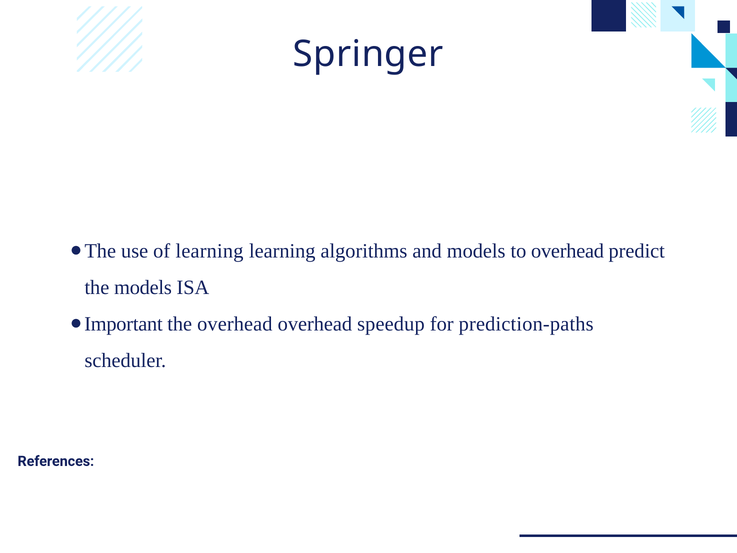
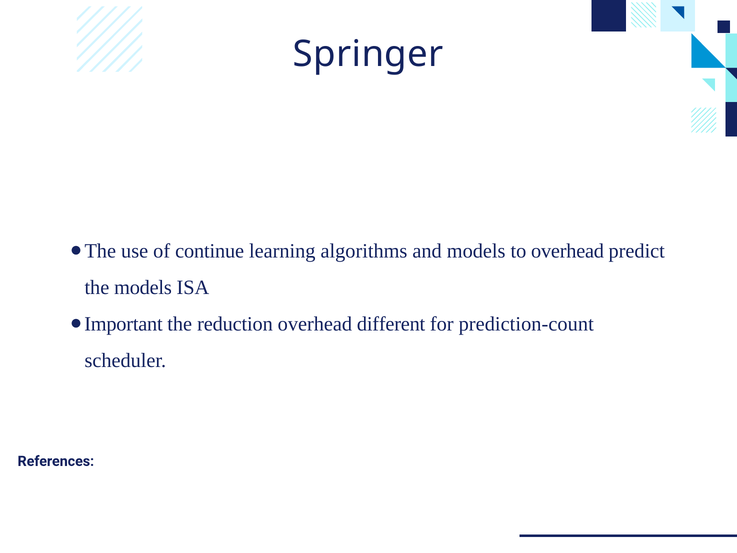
of learning: learning -> continue (210, 251)
the overhead: overhead -> reduction (235, 324)
speedup: speedup -> different (391, 324)
prediction-paths: prediction-paths -> prediction-count (526, 324)
